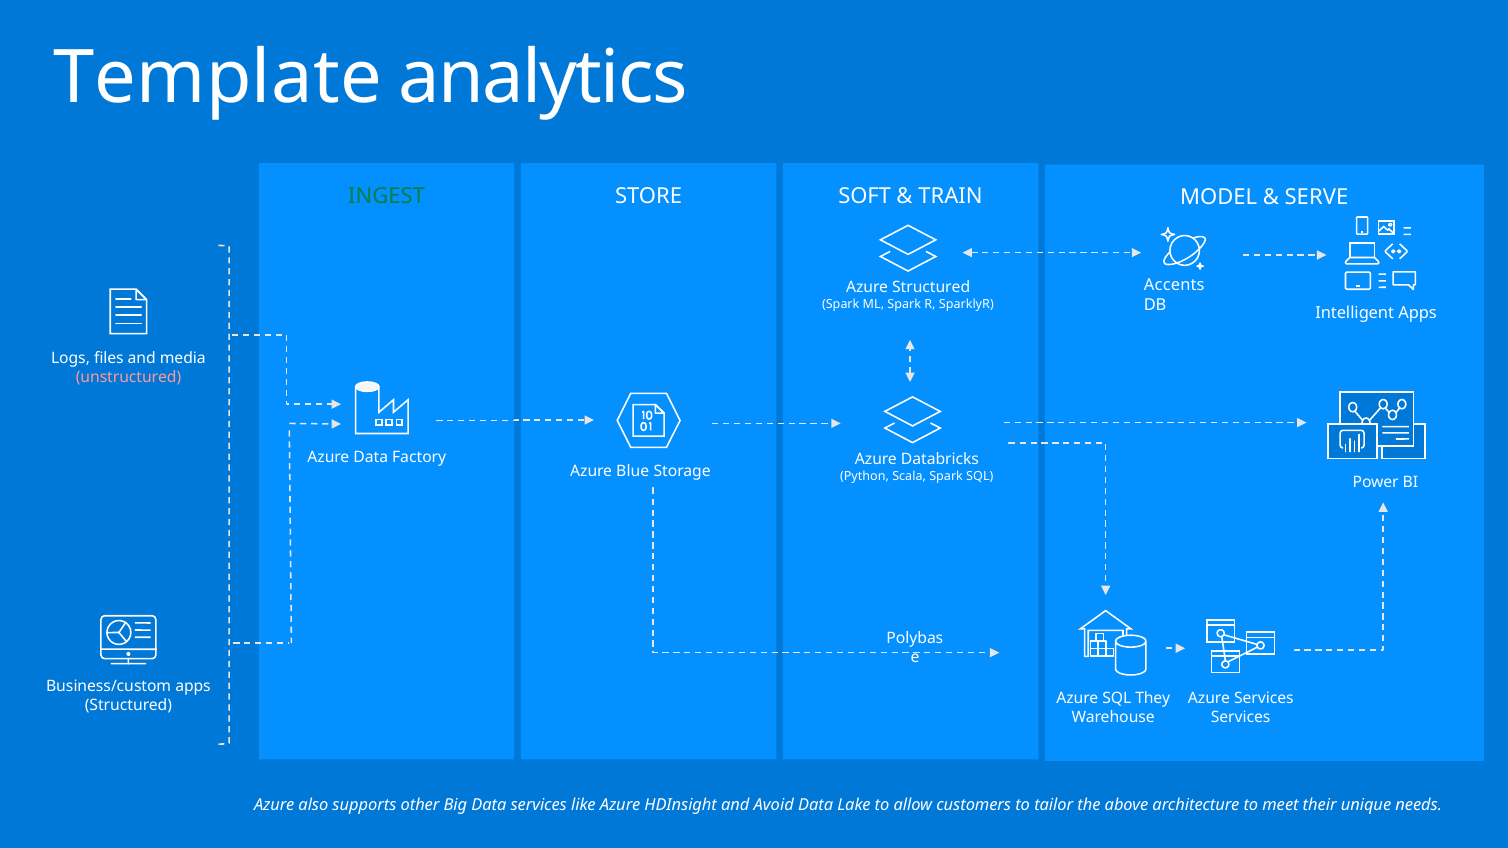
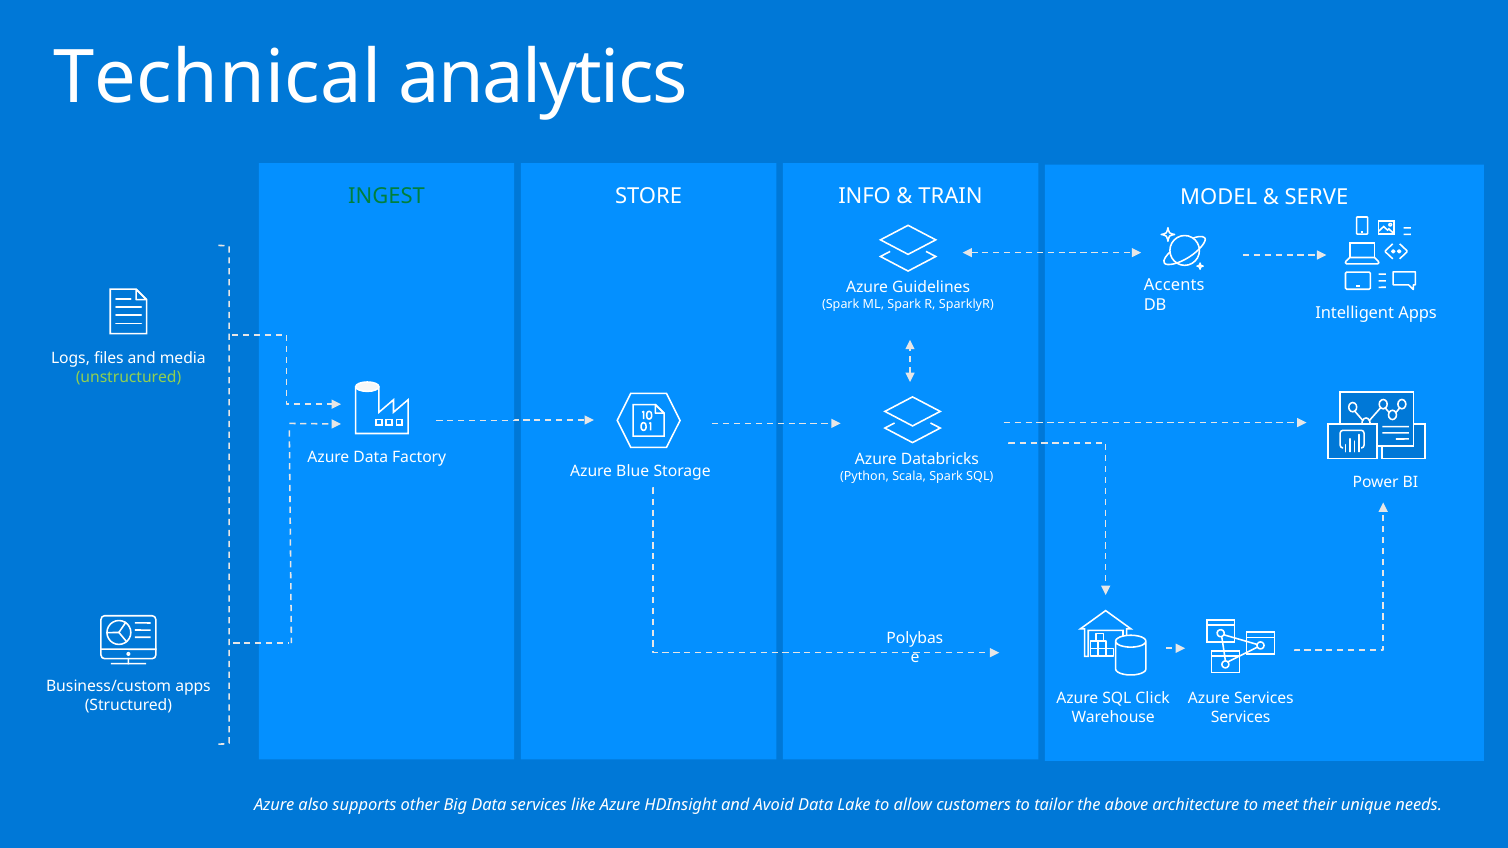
Template: Template -> Technical (217, 78)
SOFT: SOFT -> INFO (865, 196)
Azure Structured: Structured -> Guidelines (931, 288)
unstructured colour: pink -> light green (129, 378)
They: They -> Click (1153, 699)
